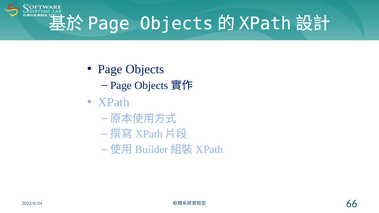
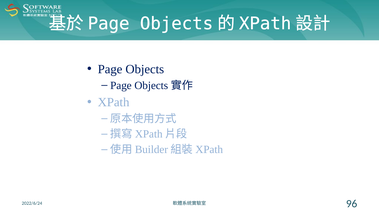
66: 66 -> 96 (352, 204)
